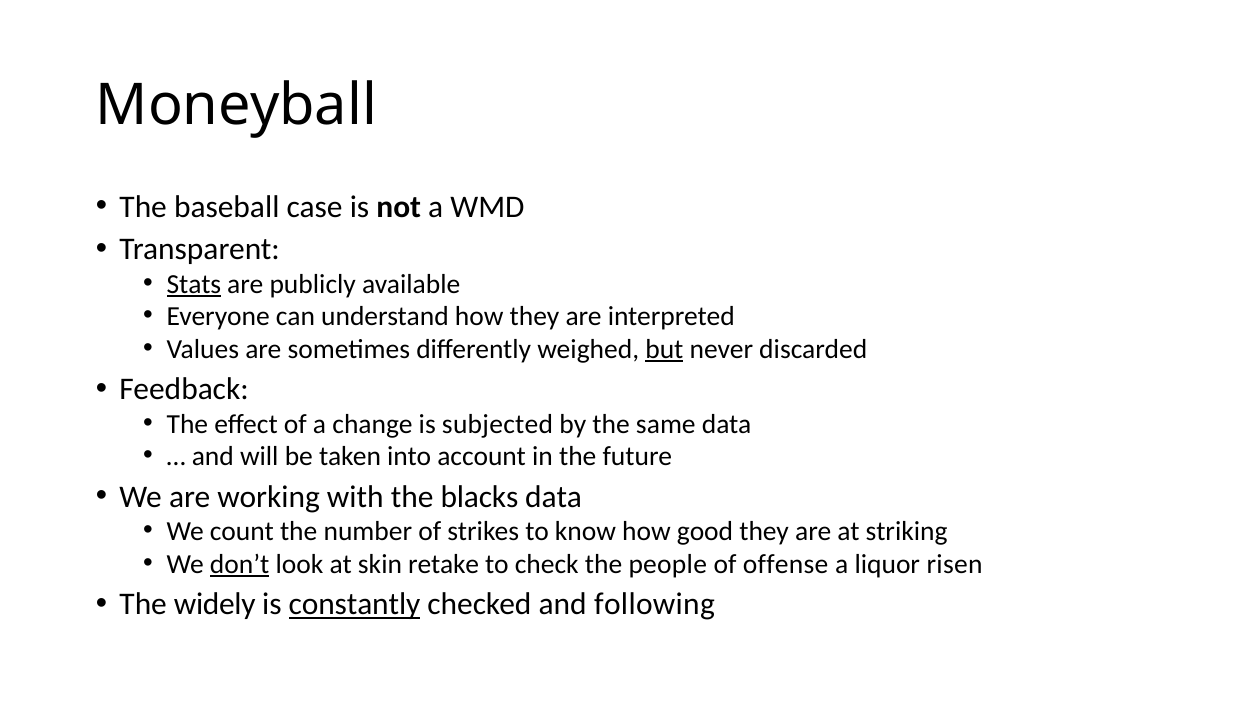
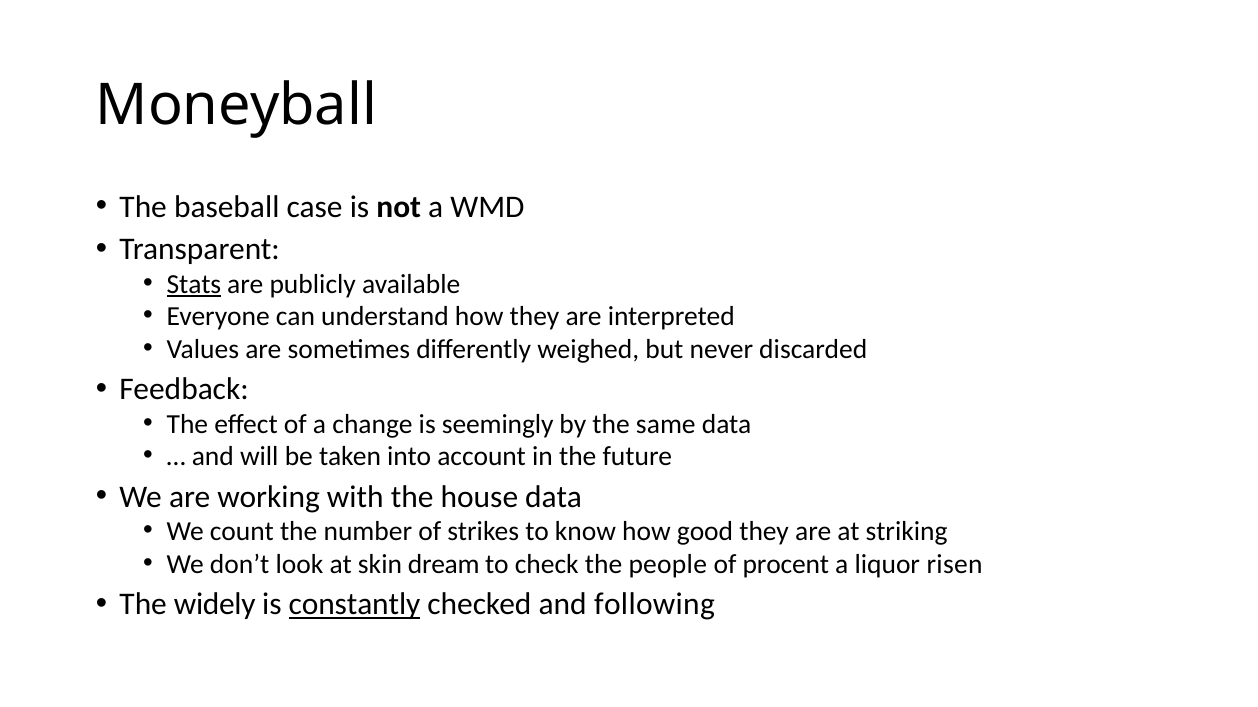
but underline: present -> none (664, 349)
subjected: subjected -> seemingly (498, 424)
blacks: blacks -> house (479, 497)
don’t underline: present -> none (240, 565)
retake: retake -> dream (444, 565)
offense: offense -> procent (786, 565)
